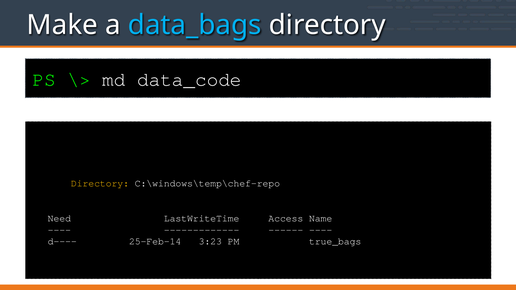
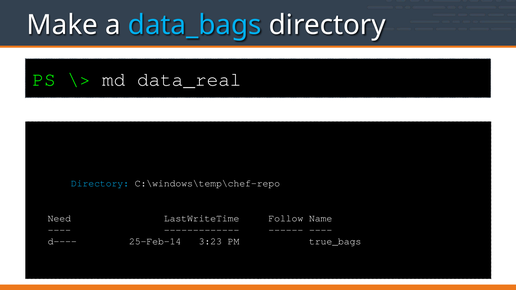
data_code: data_code -> data_real (189, 80)
Directory colour: yellow -> light blue (100, 184)
Access: Access -> Follow (286, 218)
